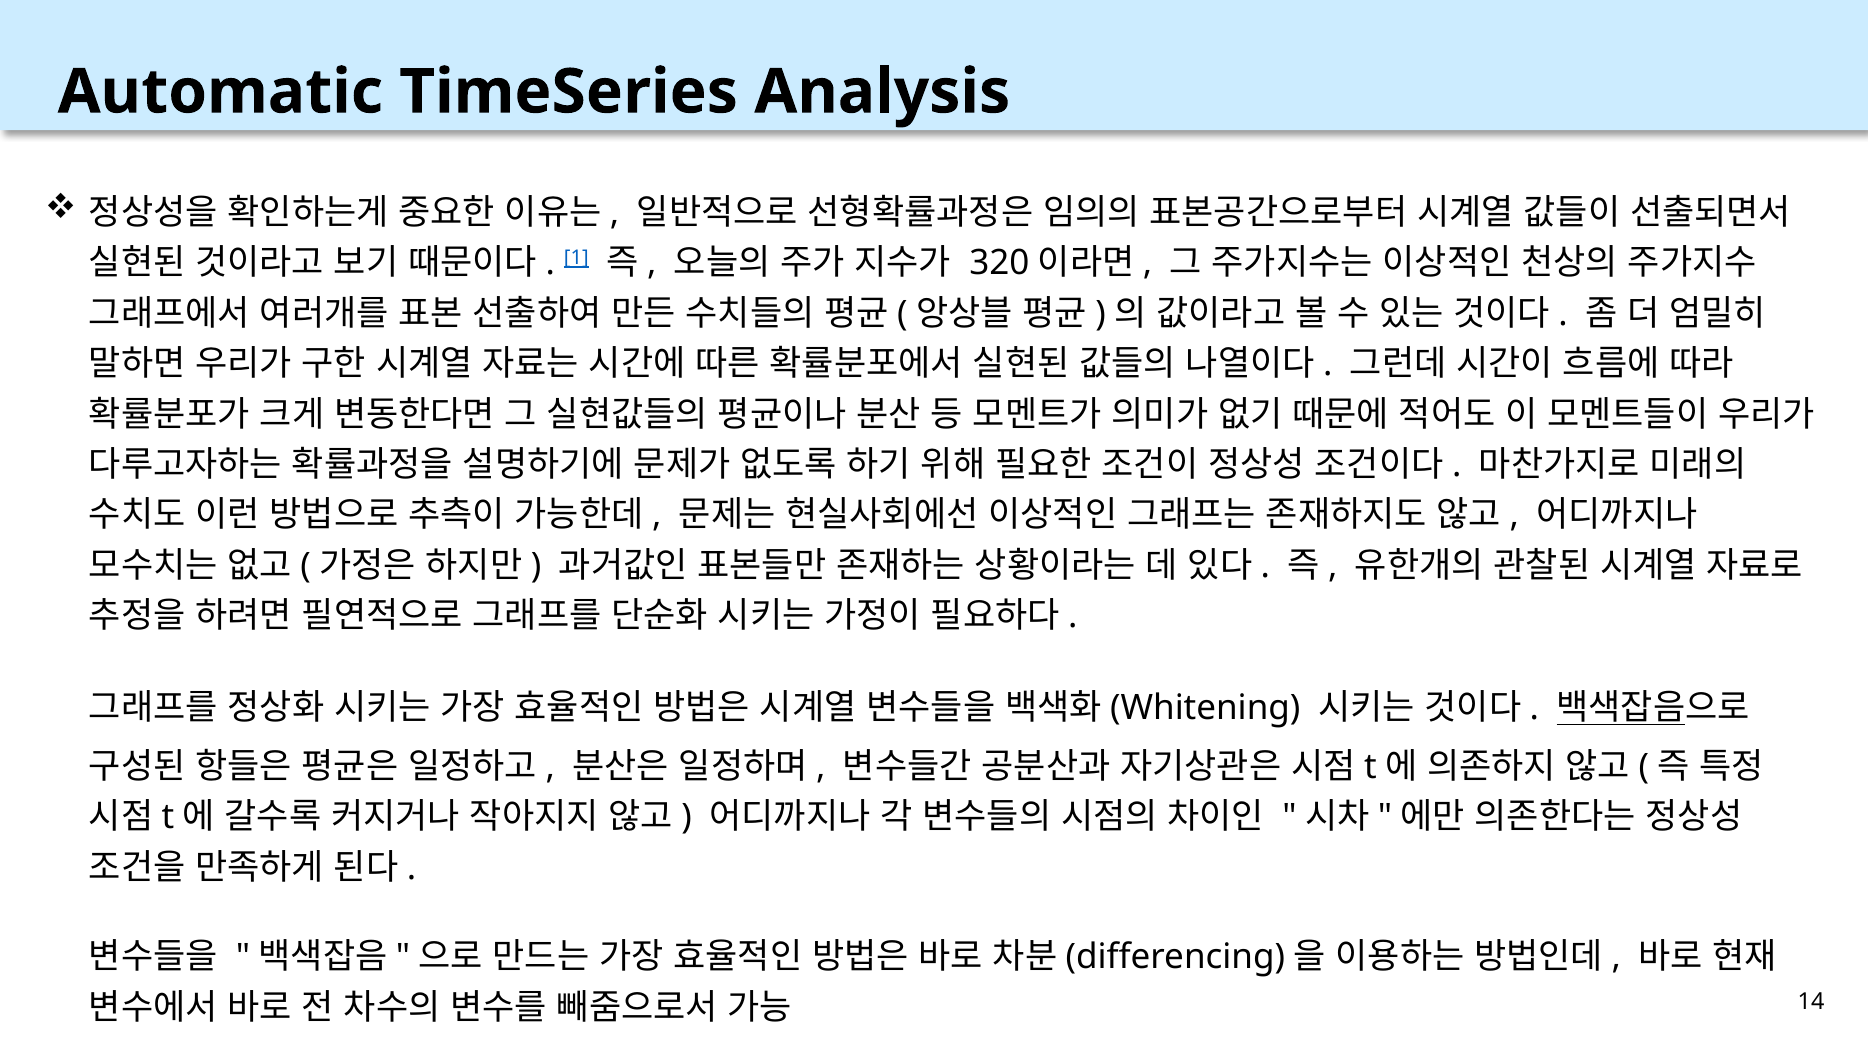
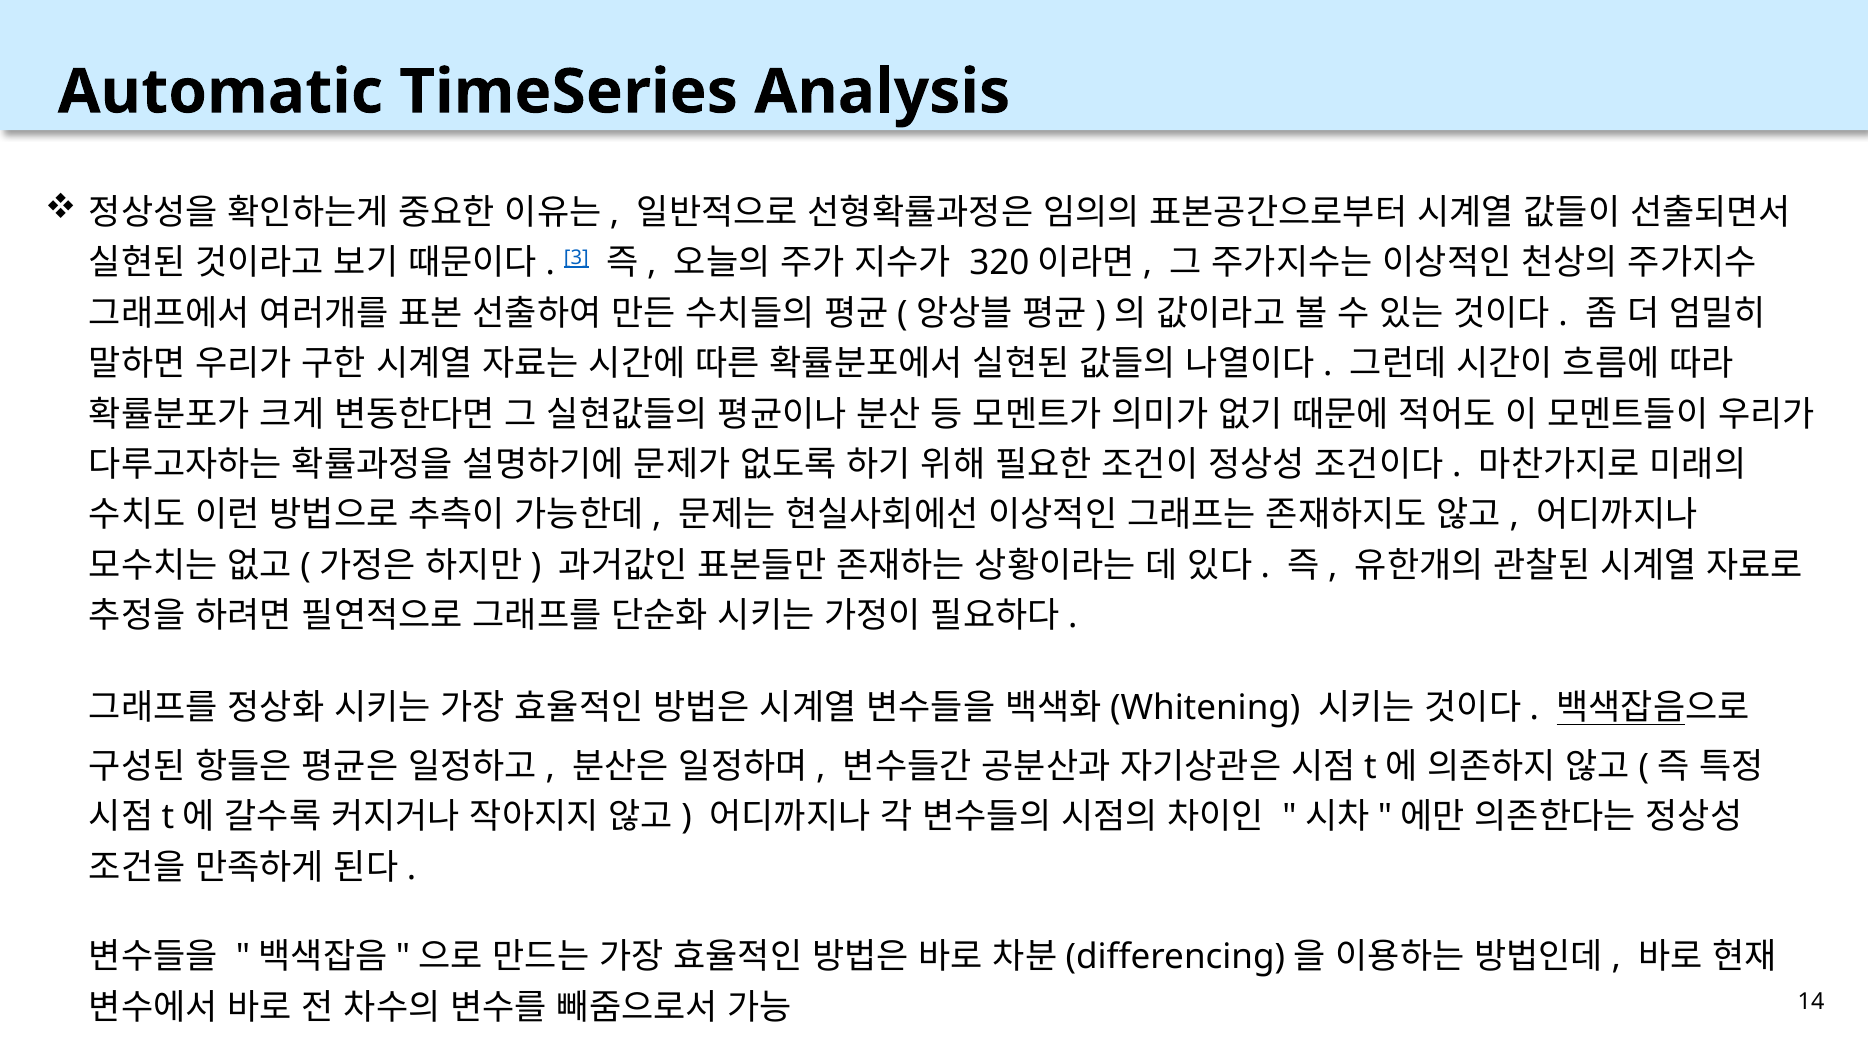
1: 1 -> 3 (576, 258)
